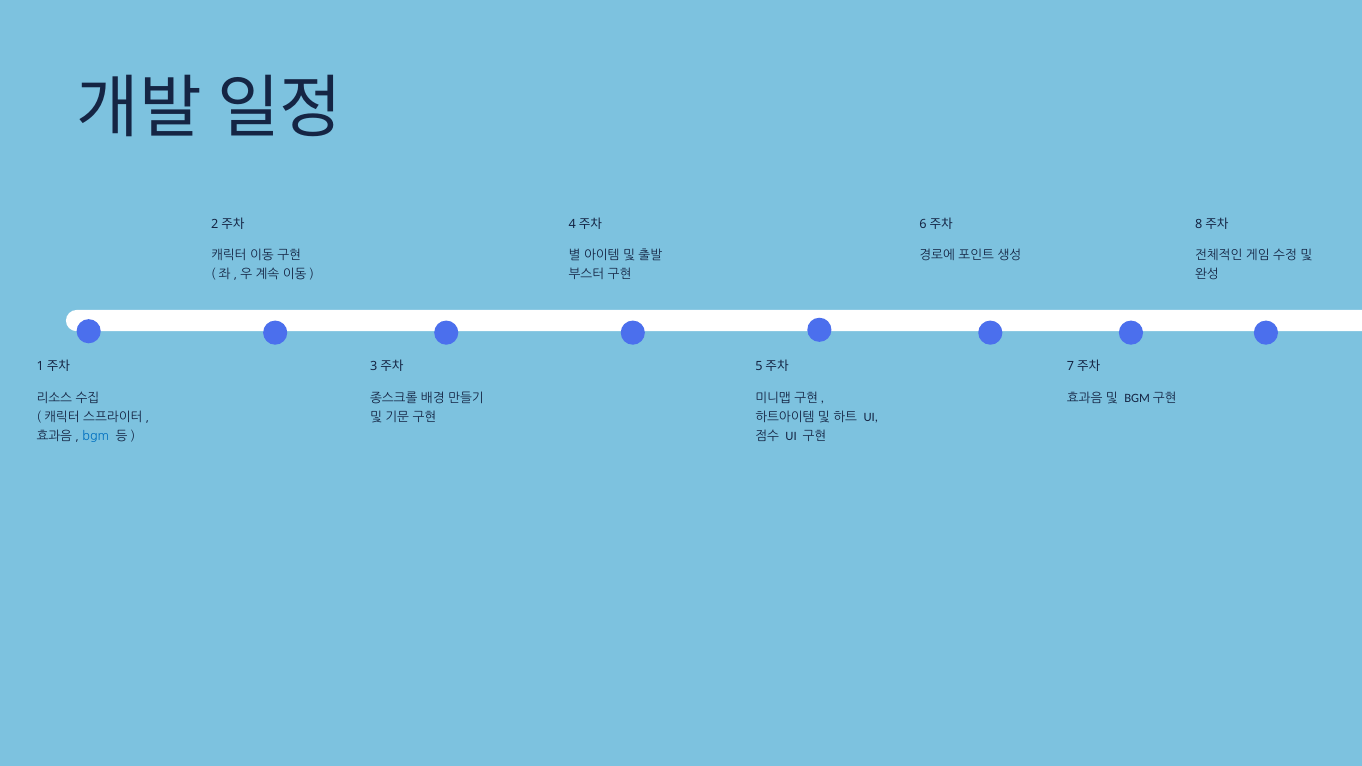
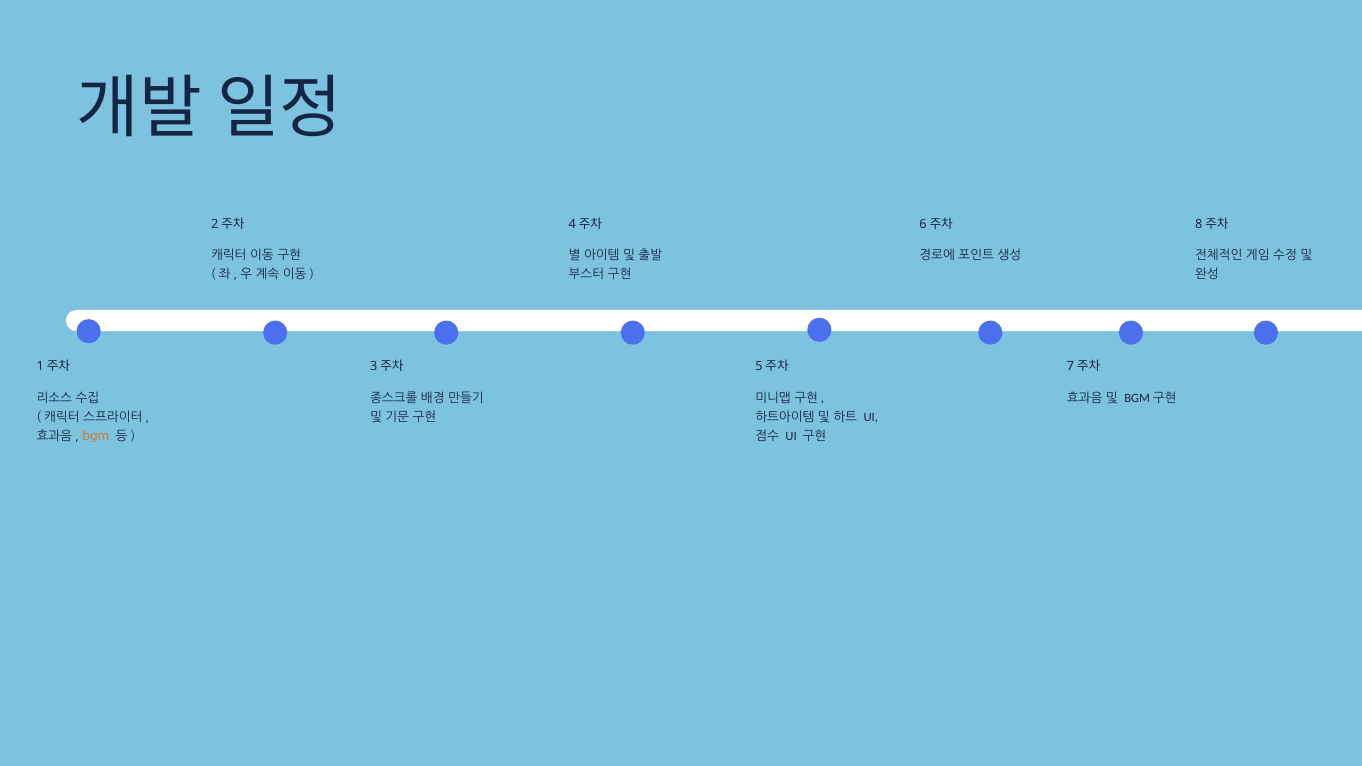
bgm colour: blue -> orange (96, 436)
